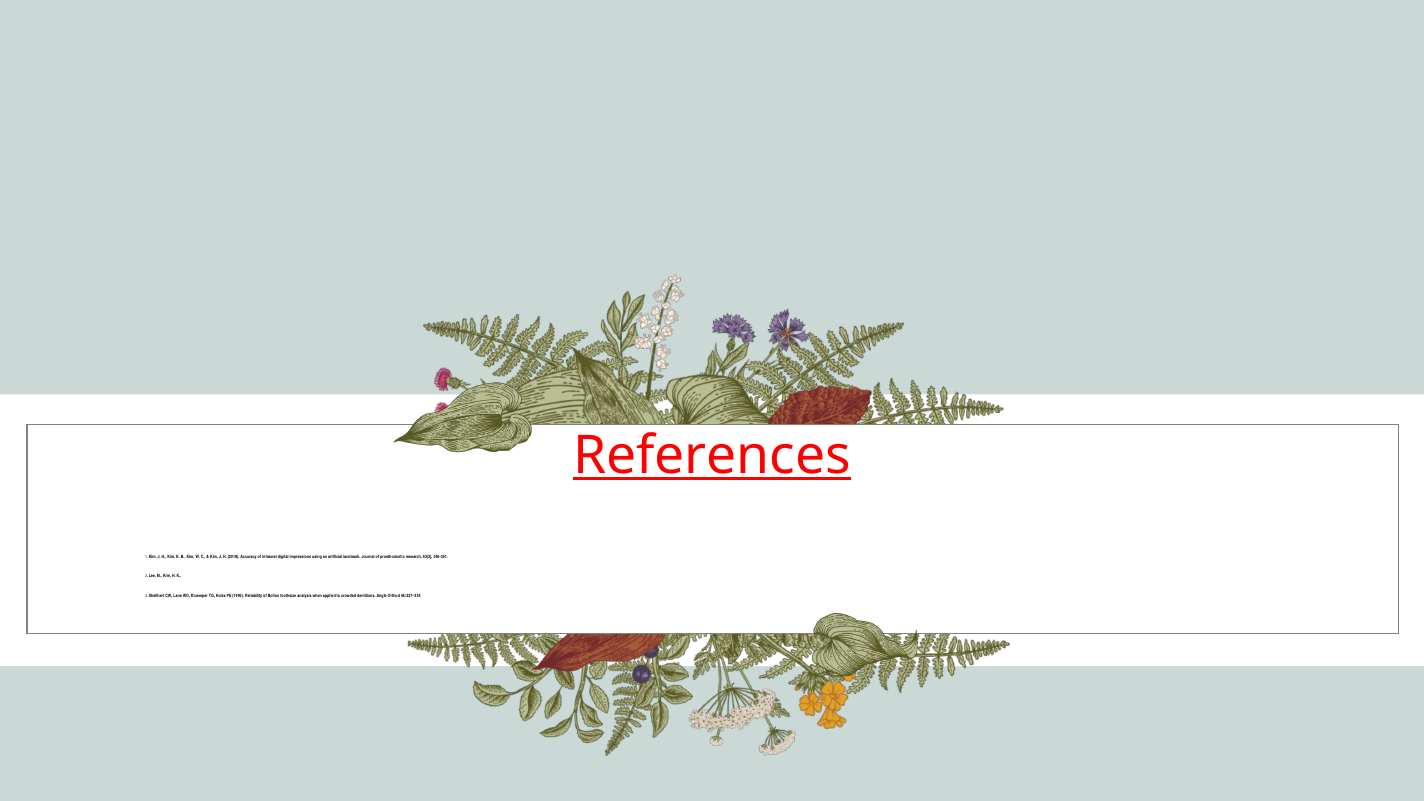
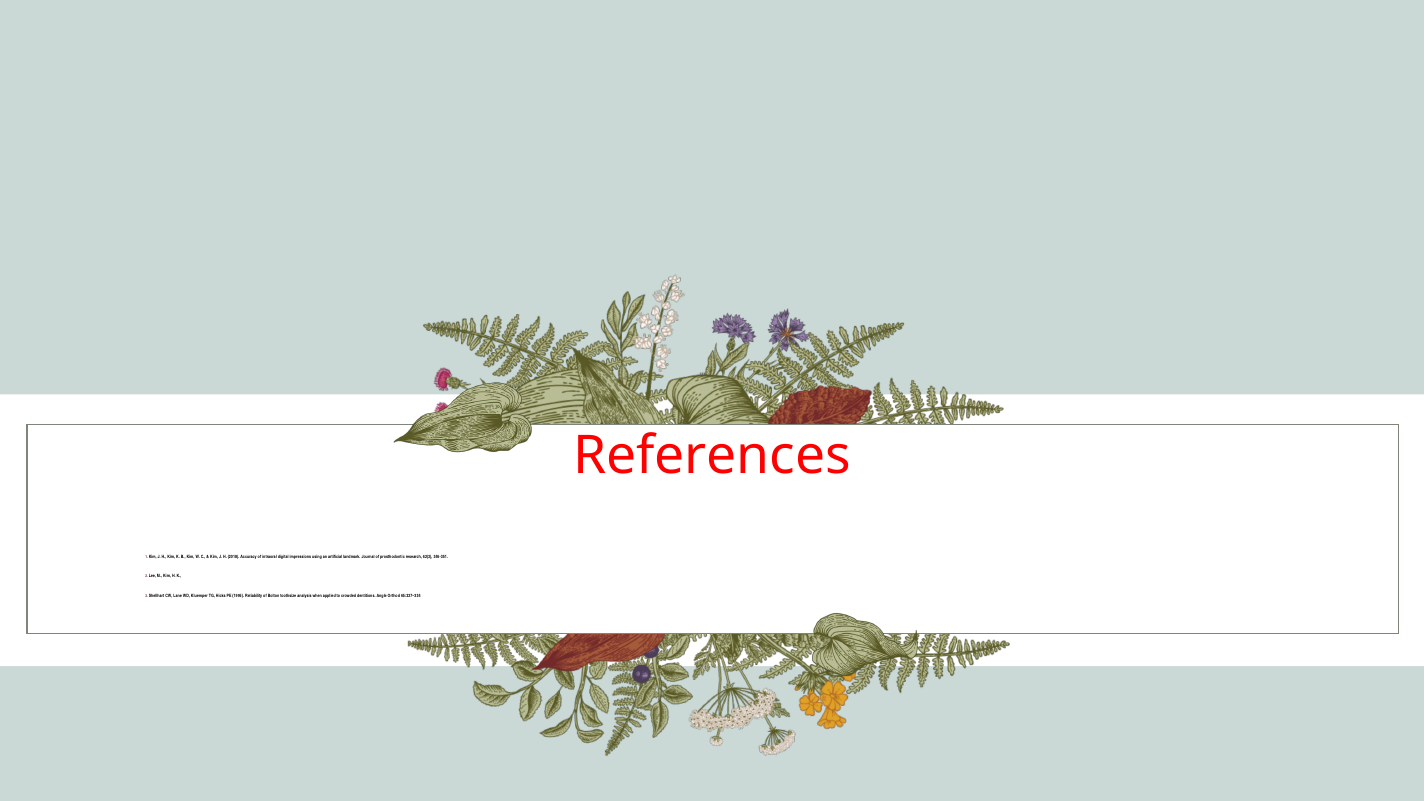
References underline: present -> none (712, 455)
